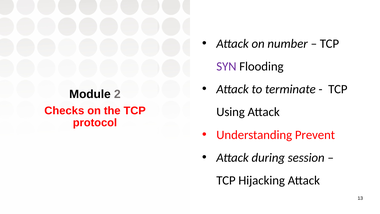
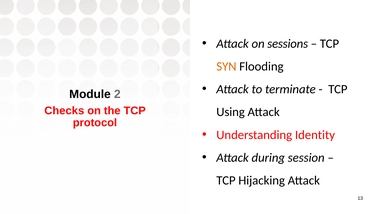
number: number -> sessions (288, 44)
SYN colour: purple -> orange (226, 66)
Prevent: Prevent -> Identity (315, 135)
